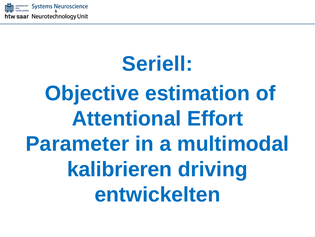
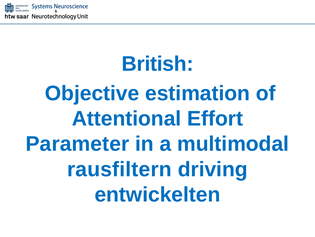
Seriell: Seriell -> British (158, 64)
kalibrieren: kalibrieren -> rausfiltern (119, 169)
